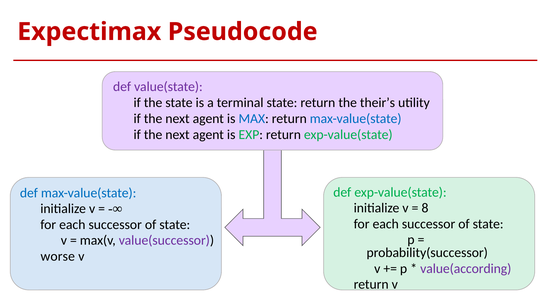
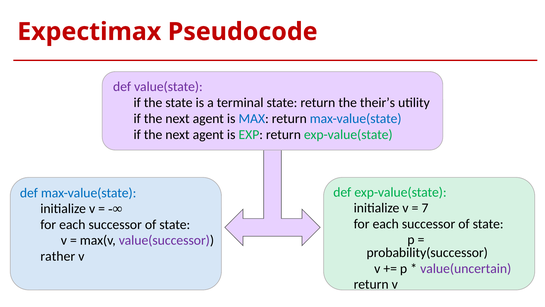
8: 8 -> 7 (425, 208)
worse: worse -> rather (58, 256)
value(according: value(according -> value(uncertain (466, 268)
